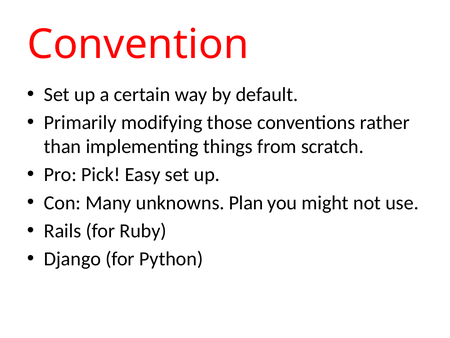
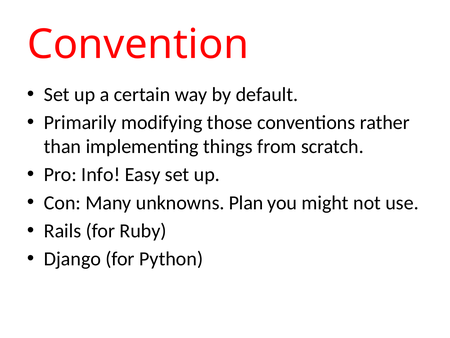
Pick: Pick -> Info (101, 174)
